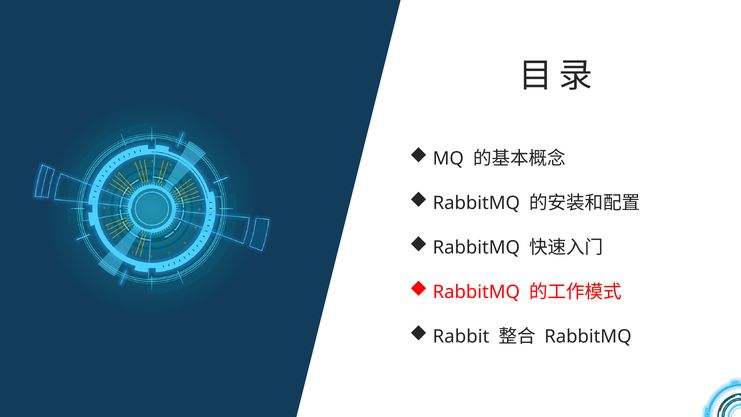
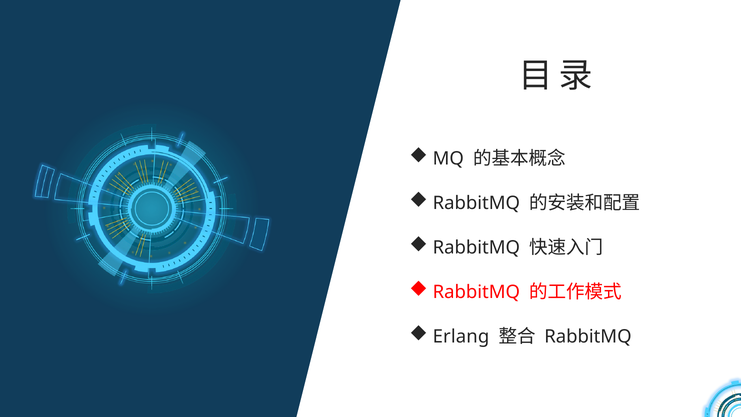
Rabbit: Rabbit -> Erlang (461, 337)
